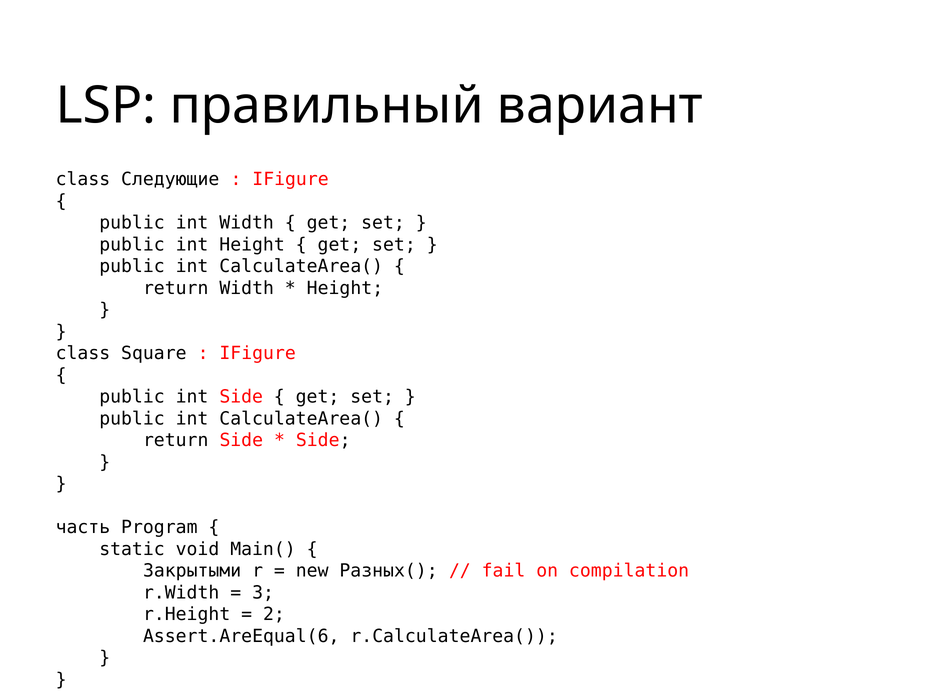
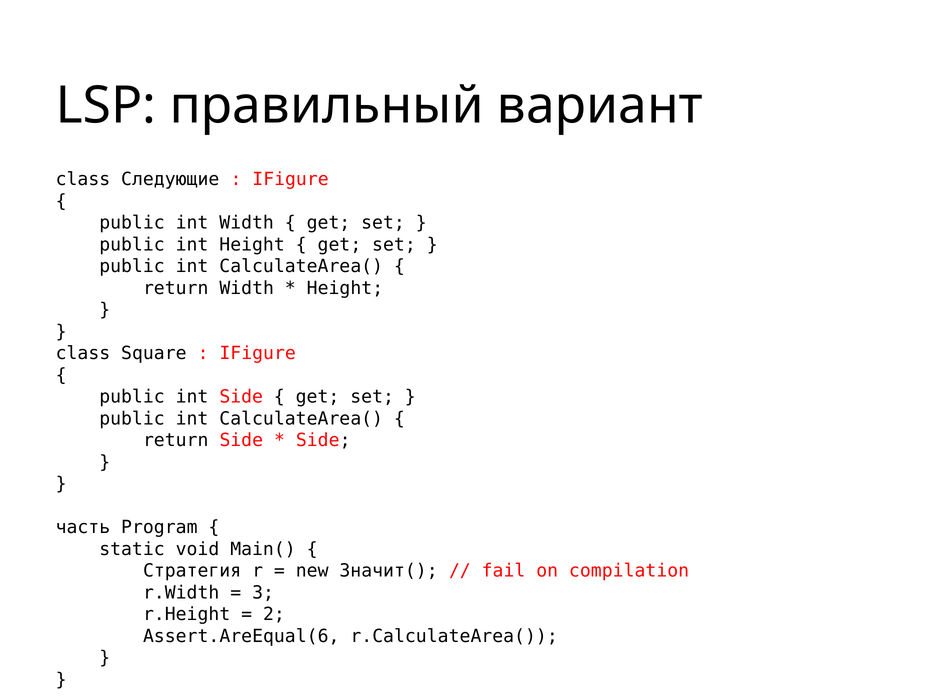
Закрытыми: Закрытыми -> Стратегия (192, 570)
Разных(: Разных( -> Значит( (389, 570)
